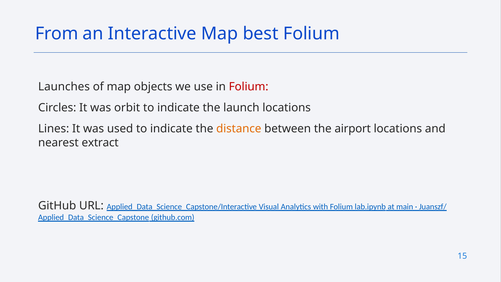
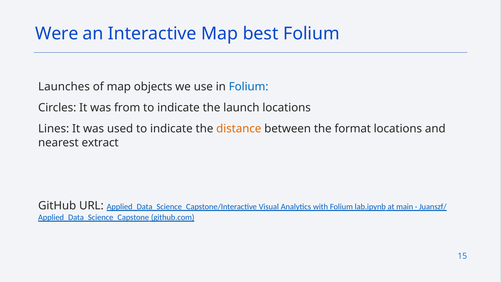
From: From -> Were (57, 33)
Folium colour: red -> blue (249, 87)
orbit: orbit -> from (127, 108)
airport: airport -> format (353, 129)
